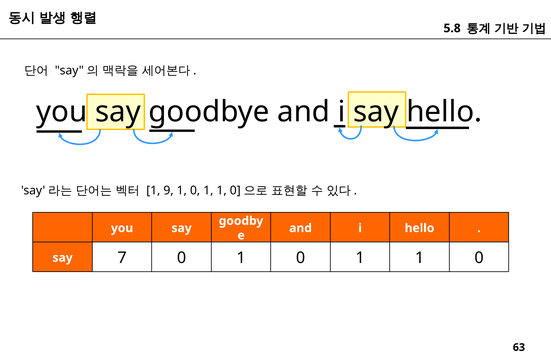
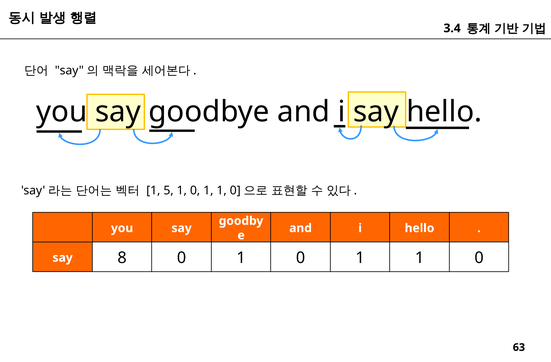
5.8: 5.8 -> 3.4 (452, 28)
9: 9 -> 5 (169, 190)
7: 7 -> 8 (122, 258)
